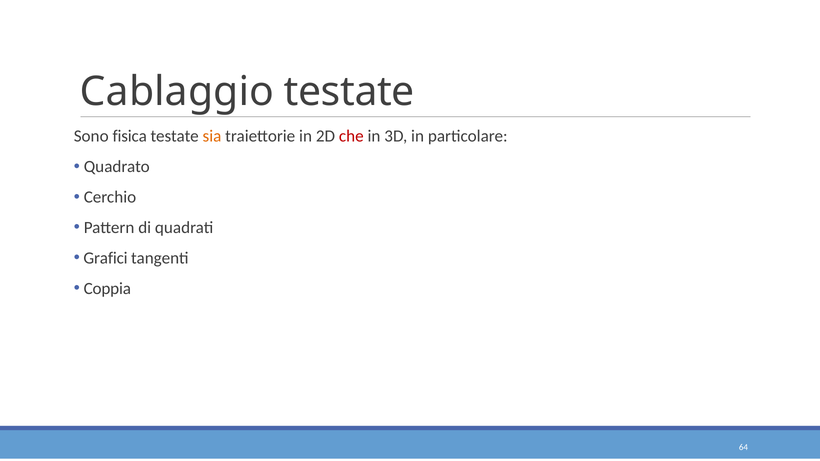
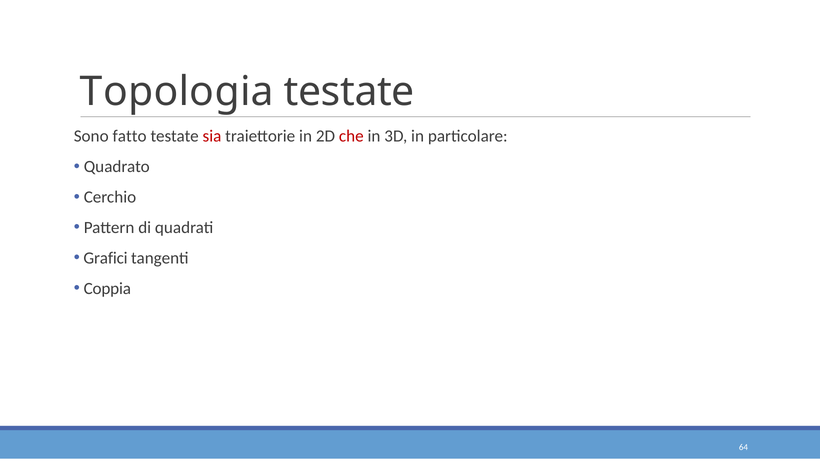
Cablaggio: Cablaggio -> Topologia (177, 92)
fisica: fisica -> fatto (130, 136)
sia colour: orange -> red (212, 136)
